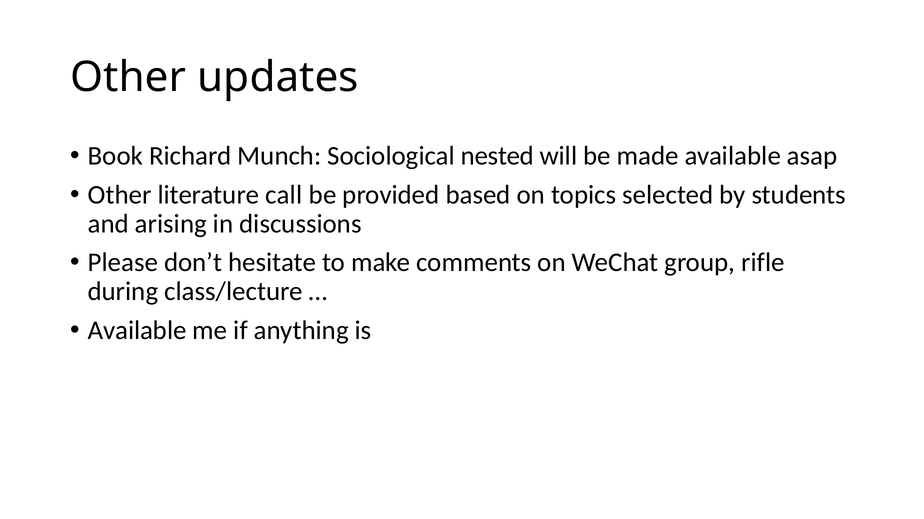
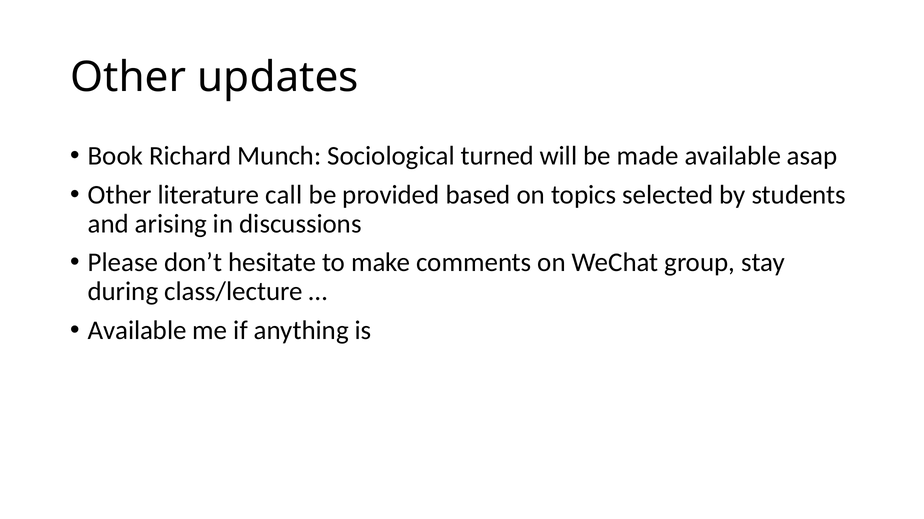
nested: nested -> turned (497, 156)
rifle: rifle -> stay (763, 263)
